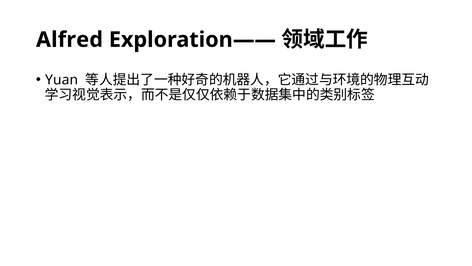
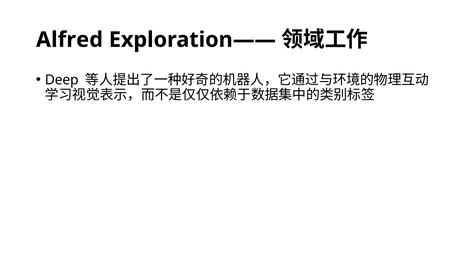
Yuan: Yuan -> Deep (62, 80)
